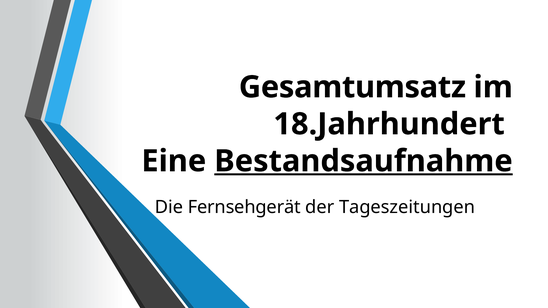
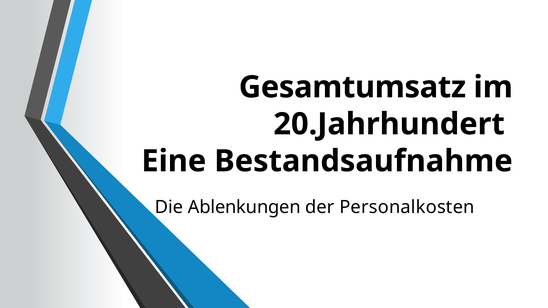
18.Jahrhundert: 18.Jahrhundert -> 20.Jahrhundert (389, 124)
Bestandsaufnahme underline: present -> none (363, 161)
Fernsehgerät: Fernsehgerät -> Ablenkungen (244, 207)
Tageszeitungen: Tageszeitungen -> Personalkosten (407, 207)
